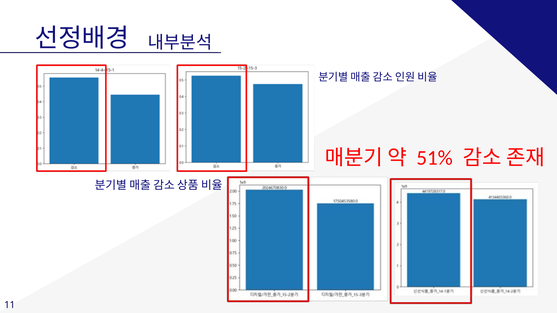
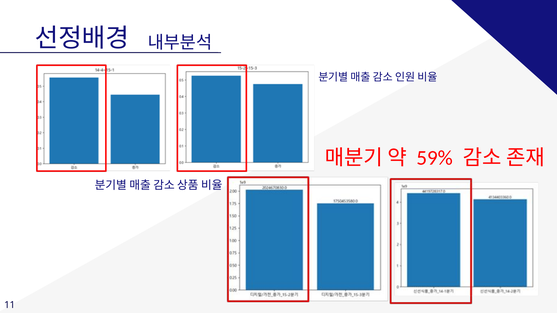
51%: 51% -> 59% (435, 158)
